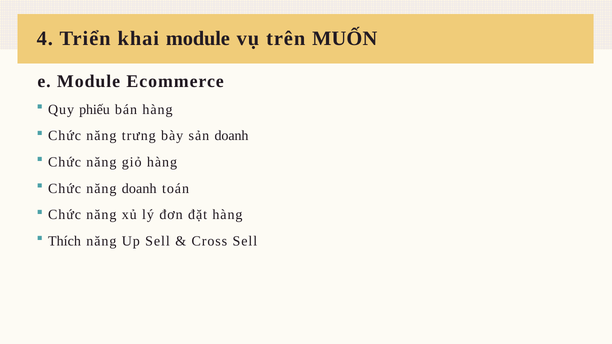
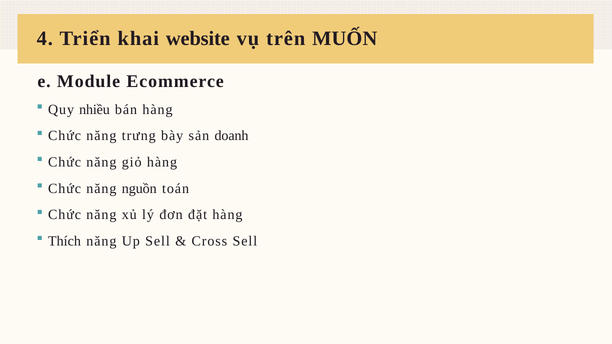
khai module: module -> website (198, 39)
phiếu: phiếu -> nhiều (95, 109)
năng doanh: doanh -> nguồn (139, 189)
